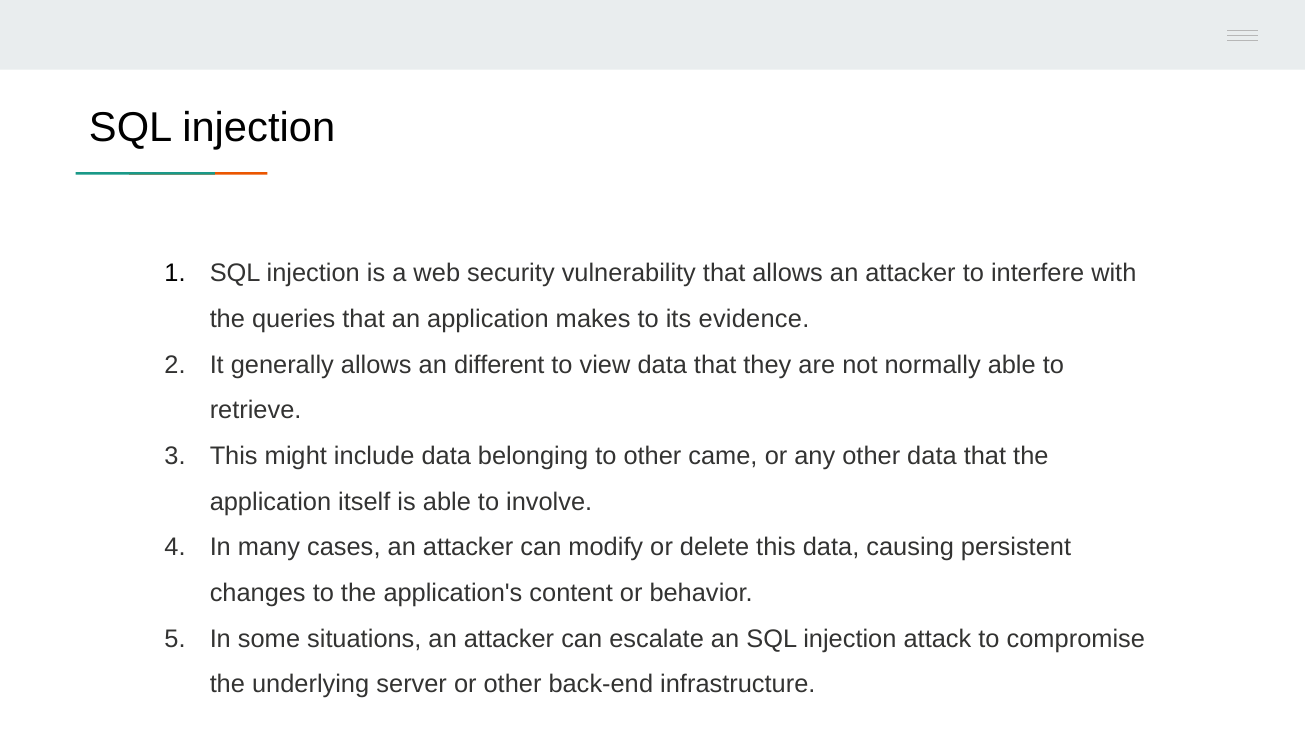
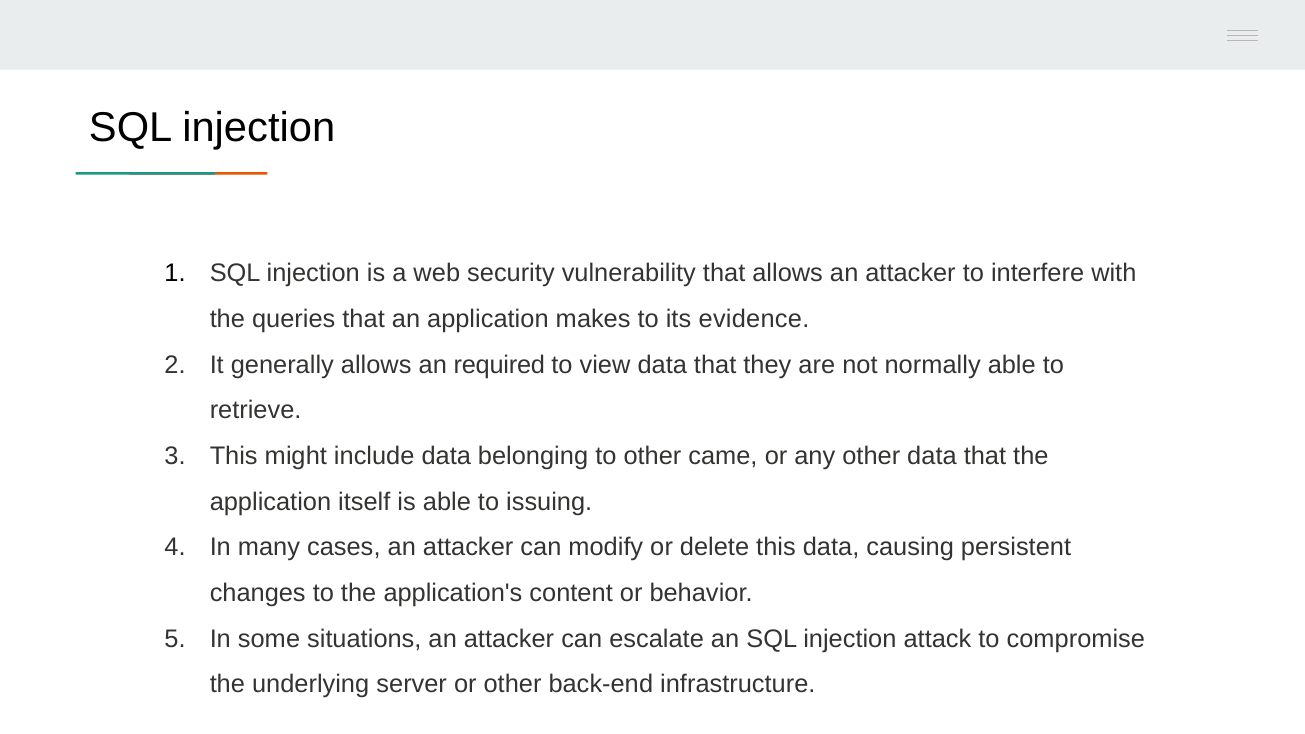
different: different -> required (499, 365)
involve: involve -> issuing (549, 502)
